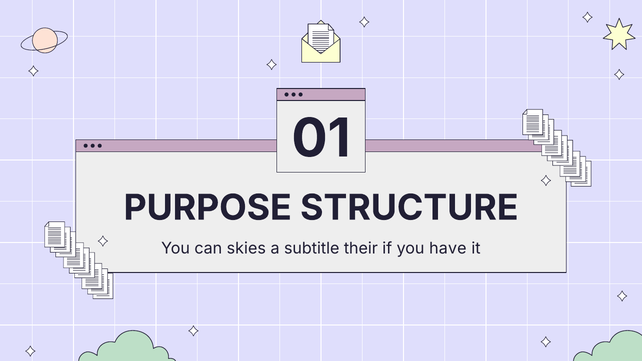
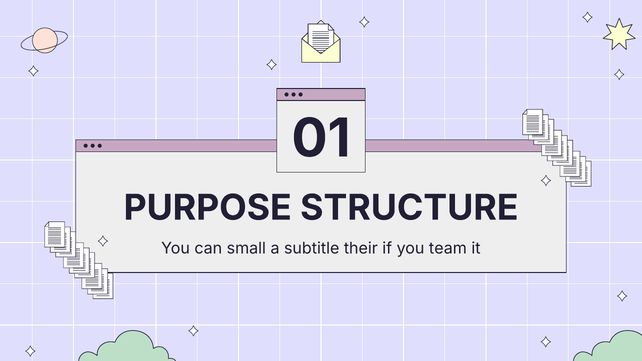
skies: skies -> small (246, 248)
have: have -> team (448, 248)
